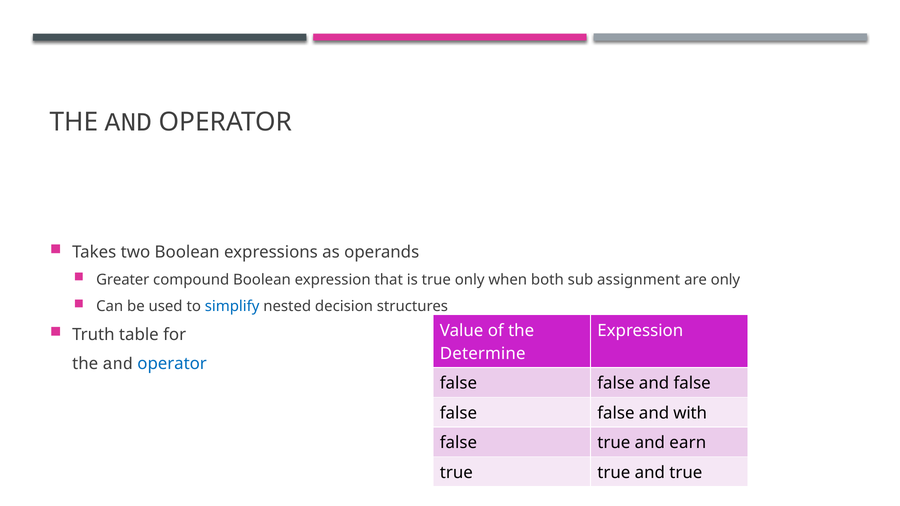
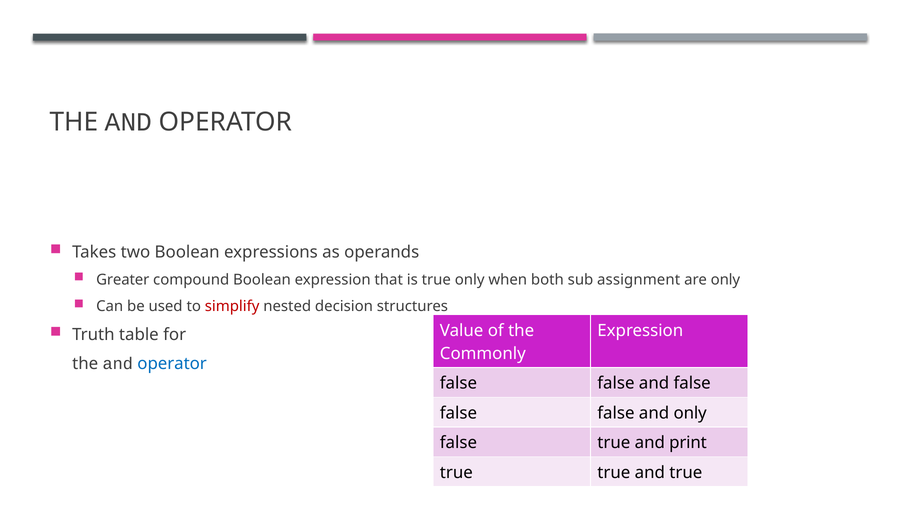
simplify colour: blue -> red (232, 306)
Determine: Determine -> Commonly (483, 354)
and with: with -> only (690, 413)
earn: earn -> print (688, 443)
